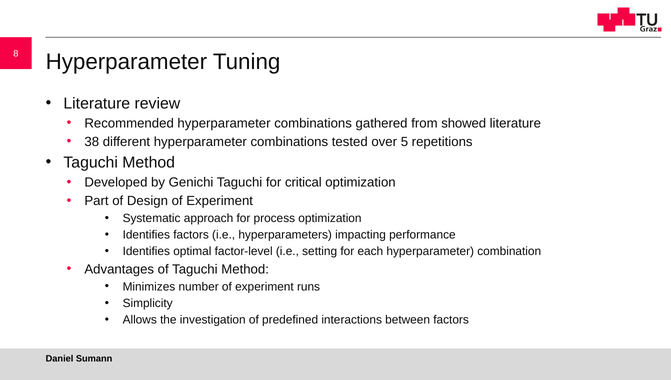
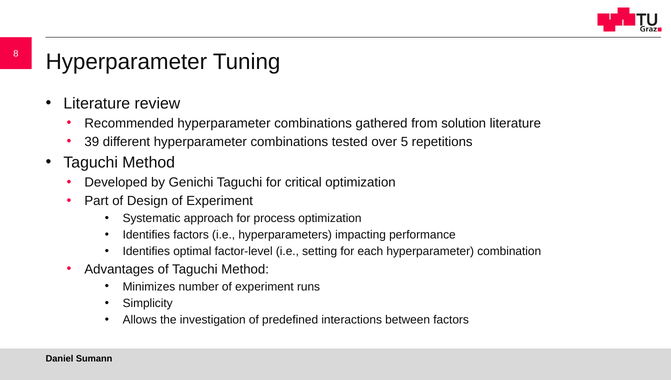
showed: showed -> solution (464, 123)
38: 38 -> 39 (92, 142)
